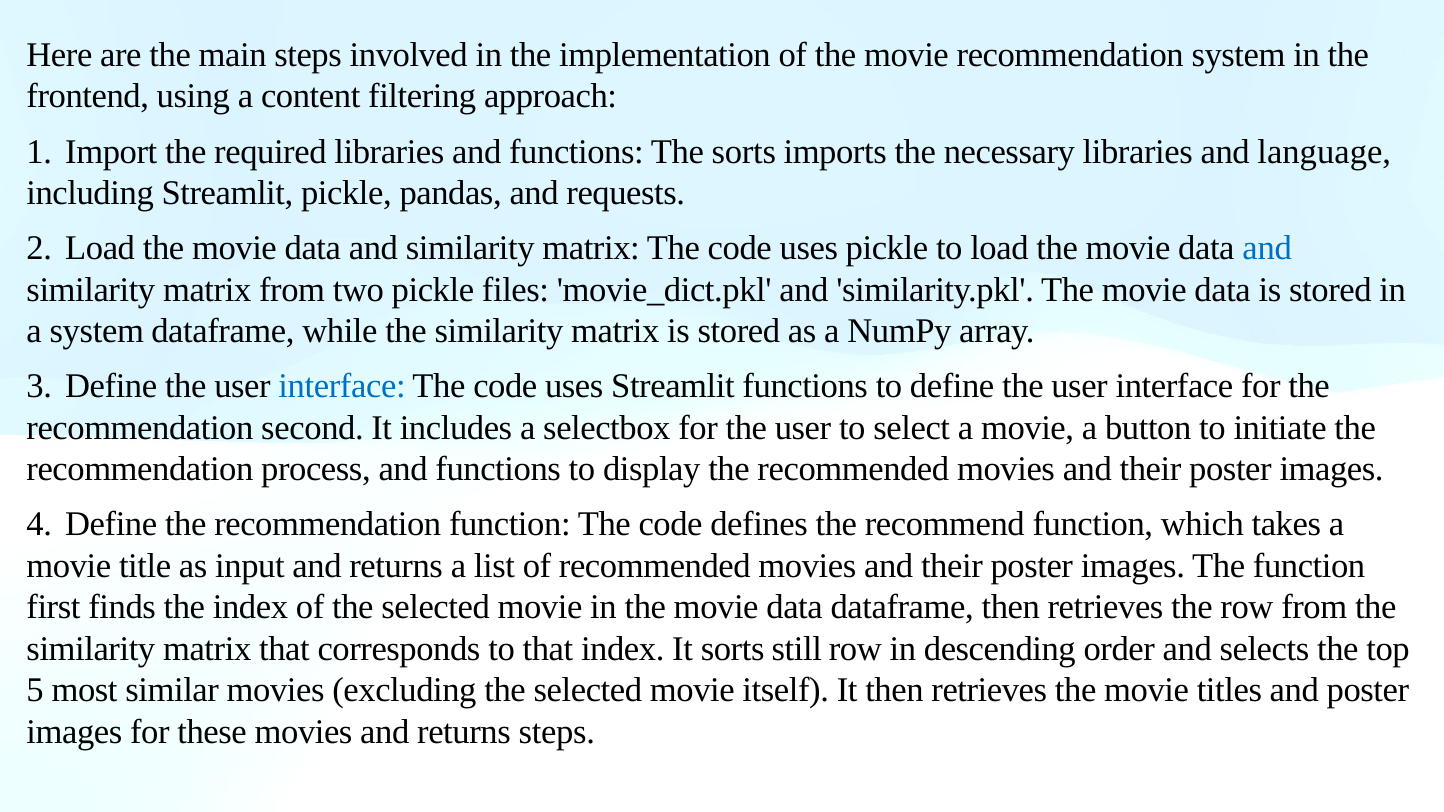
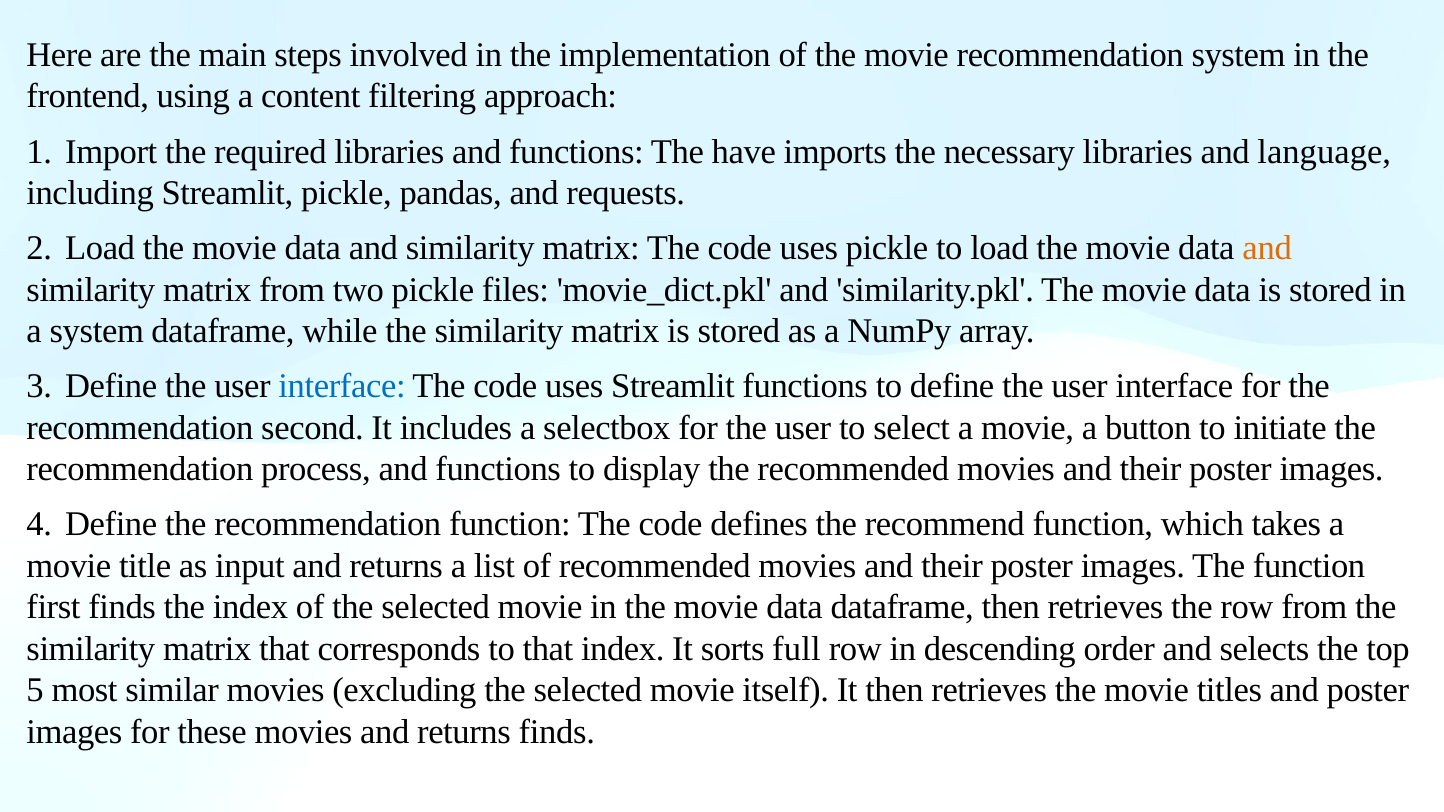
The sorts: sorts -> have (744, 152)
and colour: blue -> orange (1267, 248)
still: still -> full (797, 649)
returns steps: steps -> finds (557, 732)
